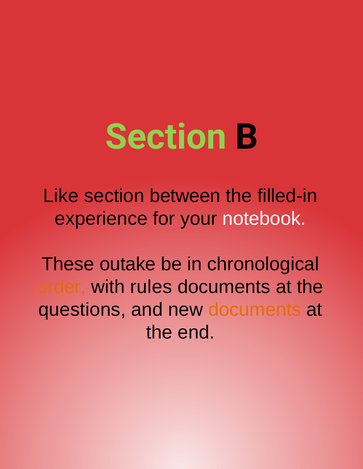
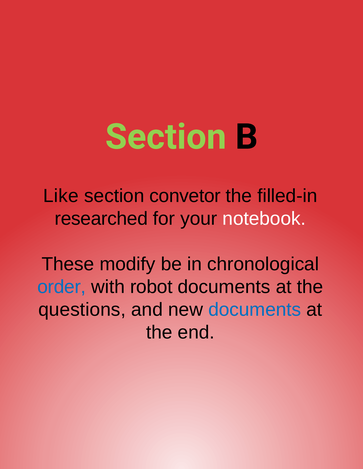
between: between -> convetor (185, 196)
experience: experience -> researched (101, 219)
outake: outake -> modify (127, 265)
order colour: orange -> blue (62, 287)
rules: rules -> robot (151, 287)
documents colour: orange -> blue (255, 310)
